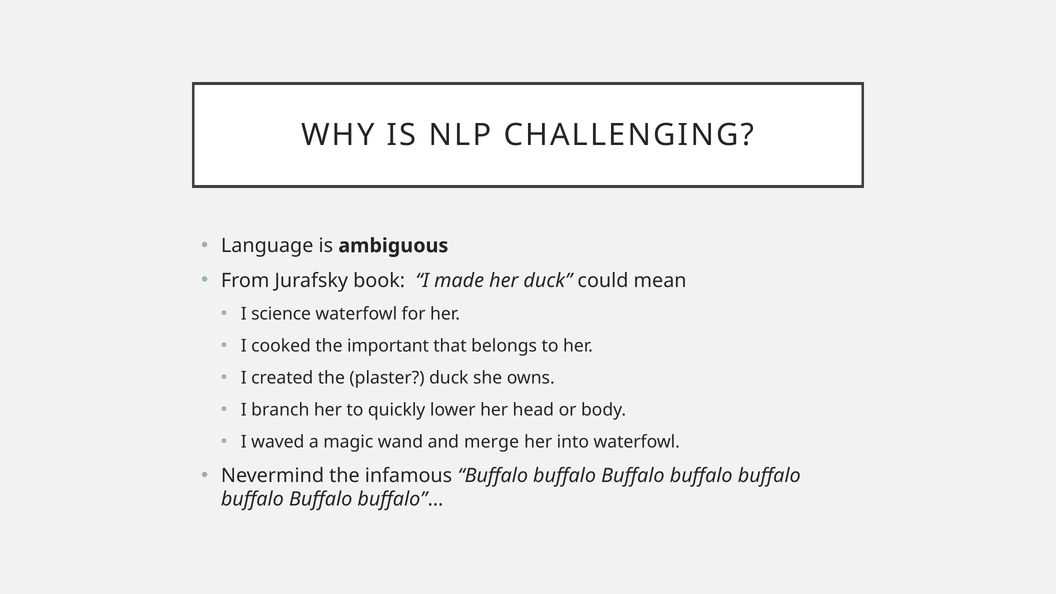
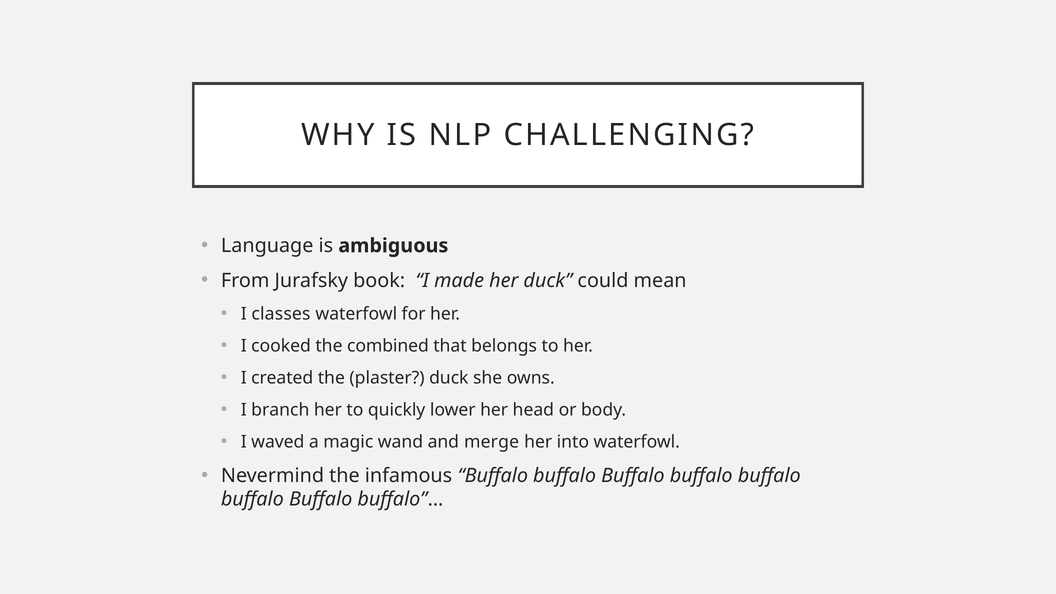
science: science -> classes (281, 314)
important: important -> combined (388, 346)
